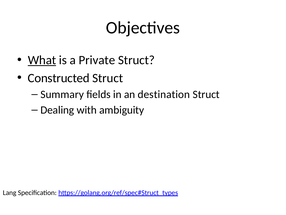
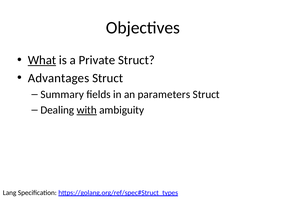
Constructed: Constructed -> Advantages (59, 78)
destination: destination -> parameters (164, 94)
with underline: none -> present (87, 110)
